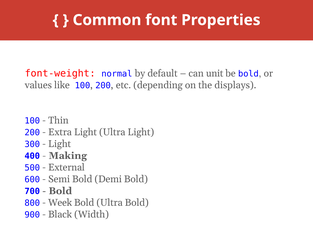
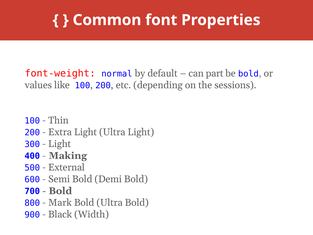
unit: unit -> part (215, 73)
displays: displays -> sessions (235, 85)
Week: Week -> Mark (60, 202)
